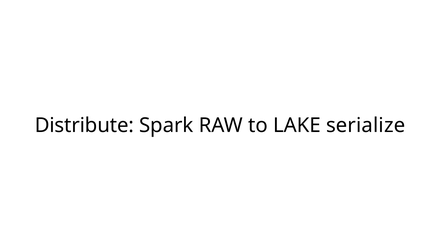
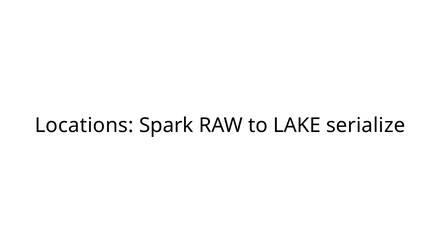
Distribute: Distribute -> Locations (84, 125)
